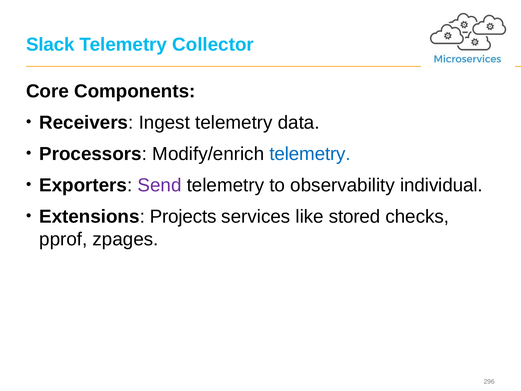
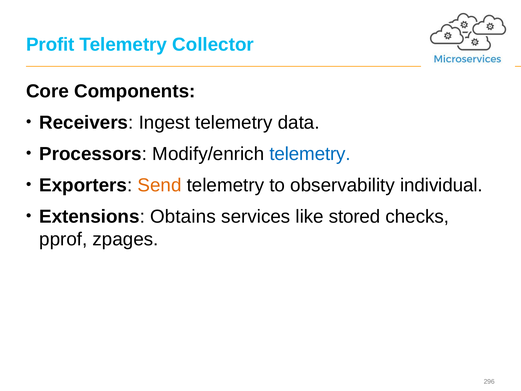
Slack: Slack -> Profit (50, 44)
Send colour: purple -> orange (160, 185)
Projects: Projects -> Obtains (183, 217)
